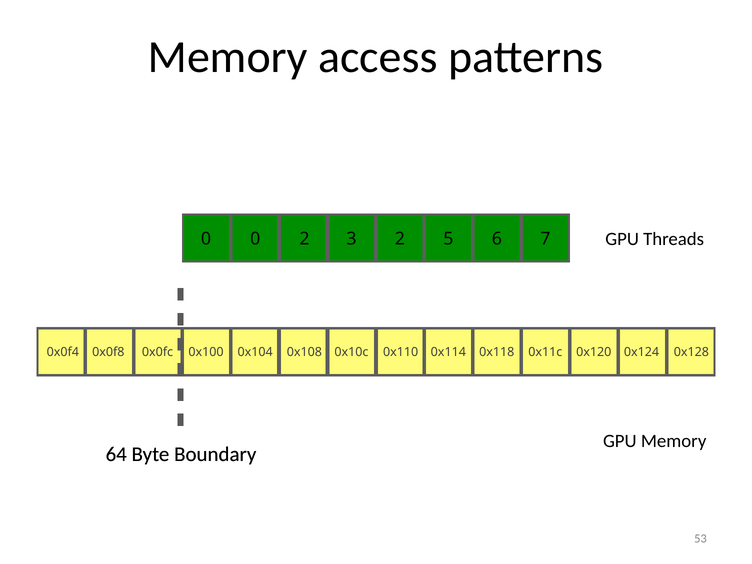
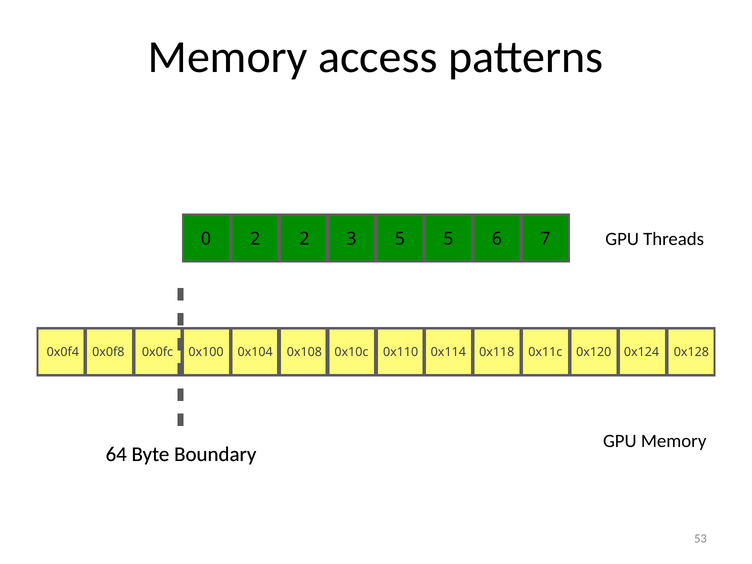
0 0: 0 -> 2 (255, 239)
3 2: 2 -> 5 (400, 239)
